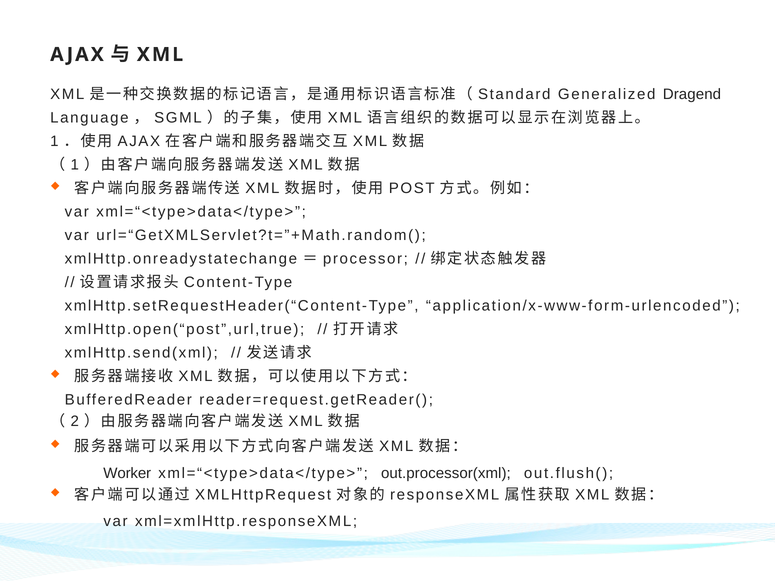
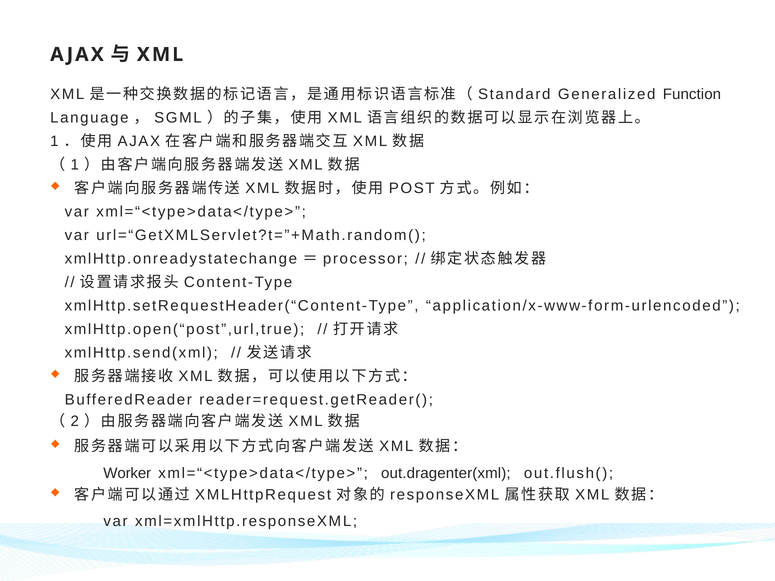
Dragend: Dragend -> Function (692, 94)
out.processor(xml: out.processor(xml -> out.dragenter(xml (446, 473)
